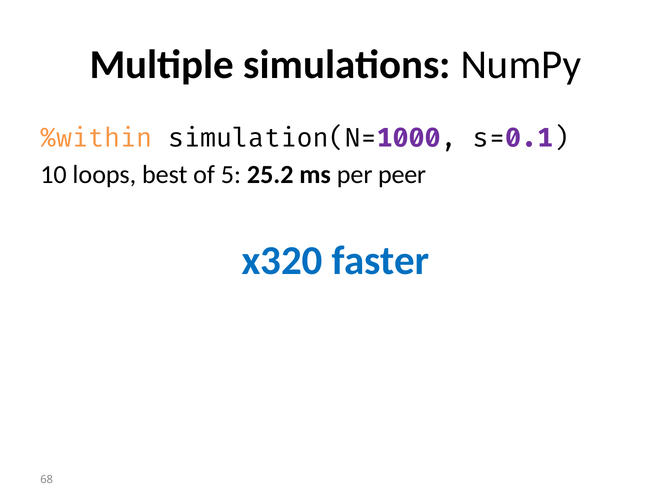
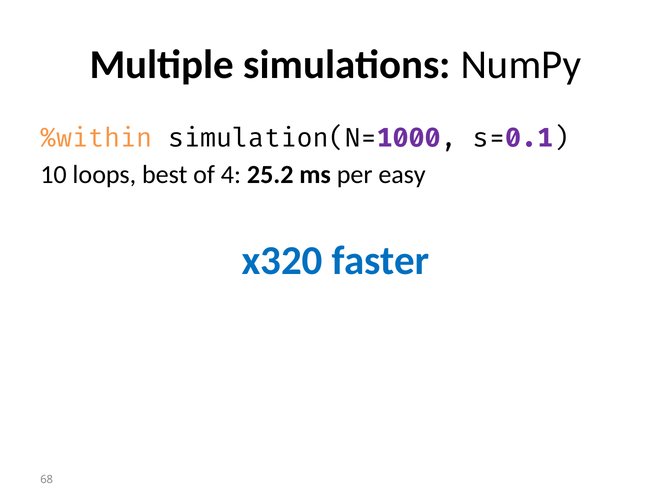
5: 5 -> 4 (231, 175)
peer: peer -> easy (402, 175)
